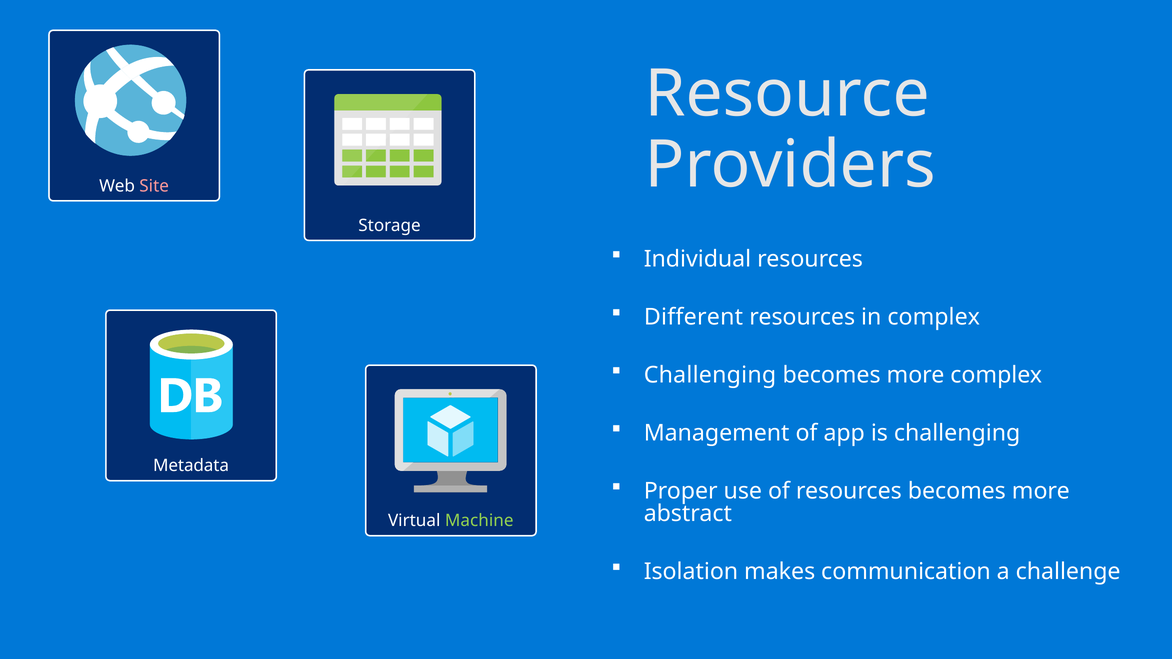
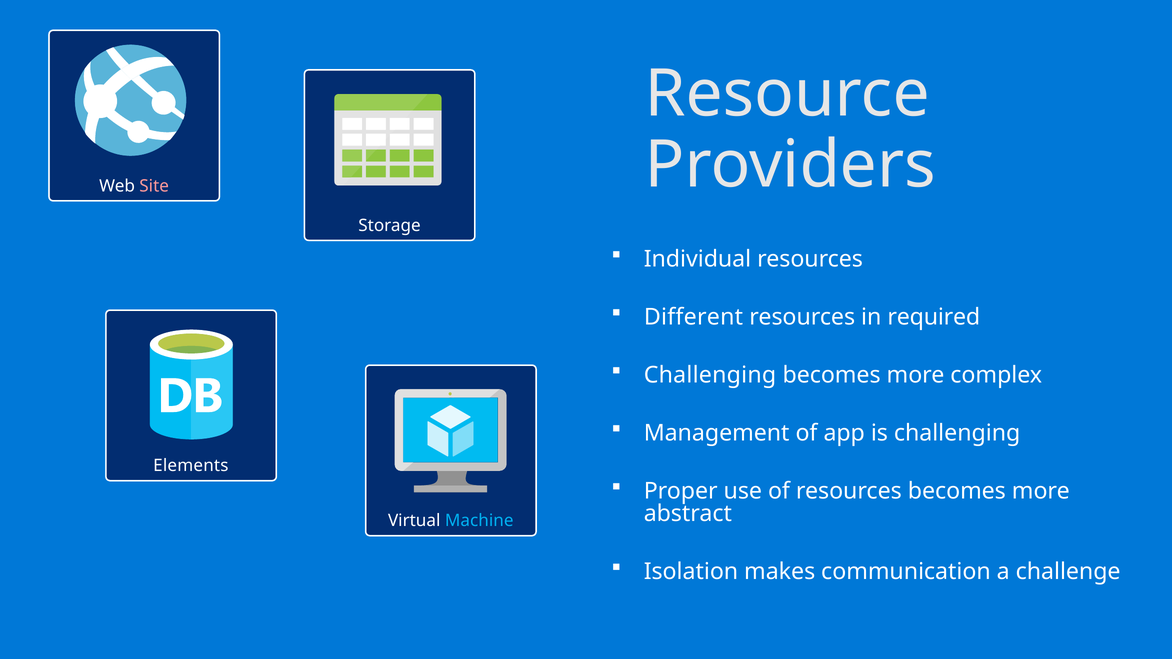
in complex: complex -> required (934, 317)
Metadata: Metadata -> Elements (191, 466)
Machine colour: light green -> light blue (479, 521)
